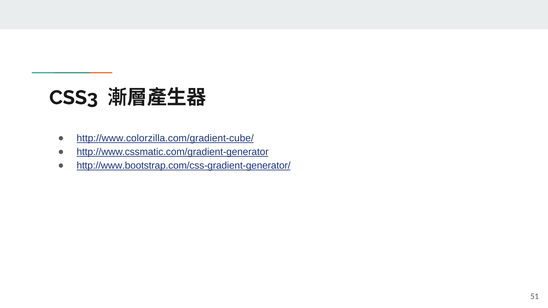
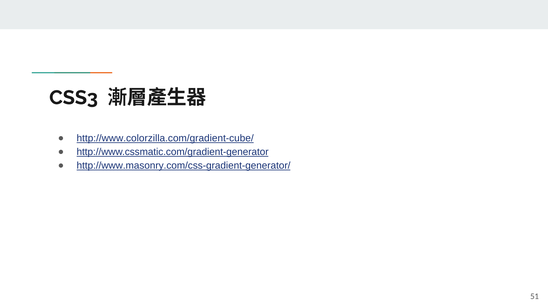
http://www.bootstrap.com/css-gradient-generator/: http://www.bootstrap.com/css-gradient-generator/ -> http://www.masonry.com/css-gradient-generator/ (184, 166)
